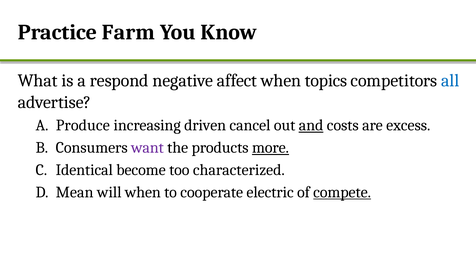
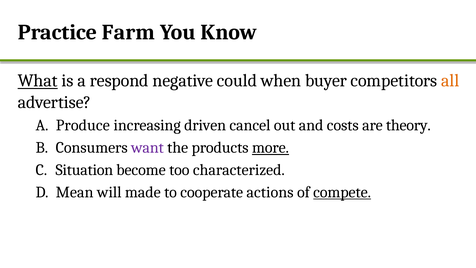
What underline: none -> present (38, 81)
affect: affect -> could (237, 81)
topics: topics -> buyer (326, 81)
all colour: blue -> orange (450, 81)
and underline: present -> none (311, 125)
excess: excess -> theory (408, 125)
Identical: Identical -> Situation (84, 170)
will when: when -> made (143, 192)
electric: electric -> actions (270, 192)
